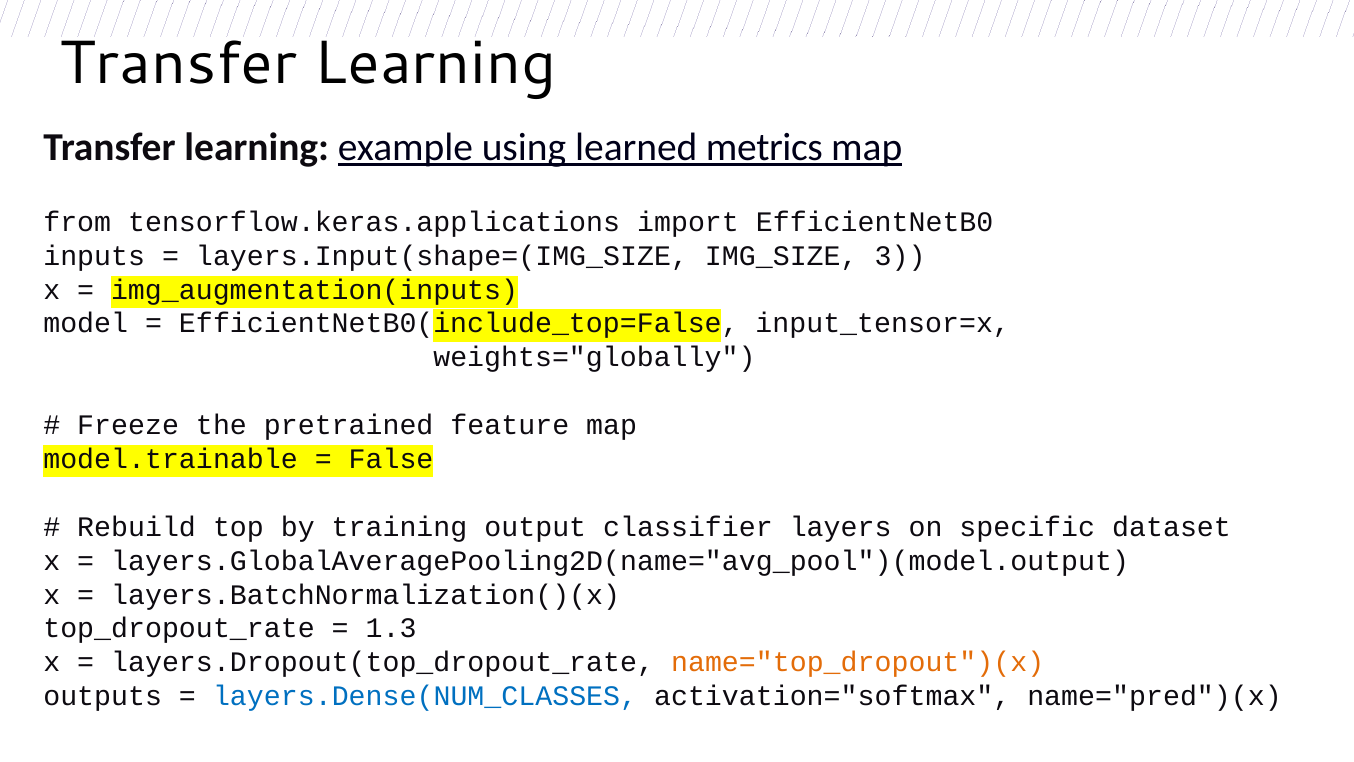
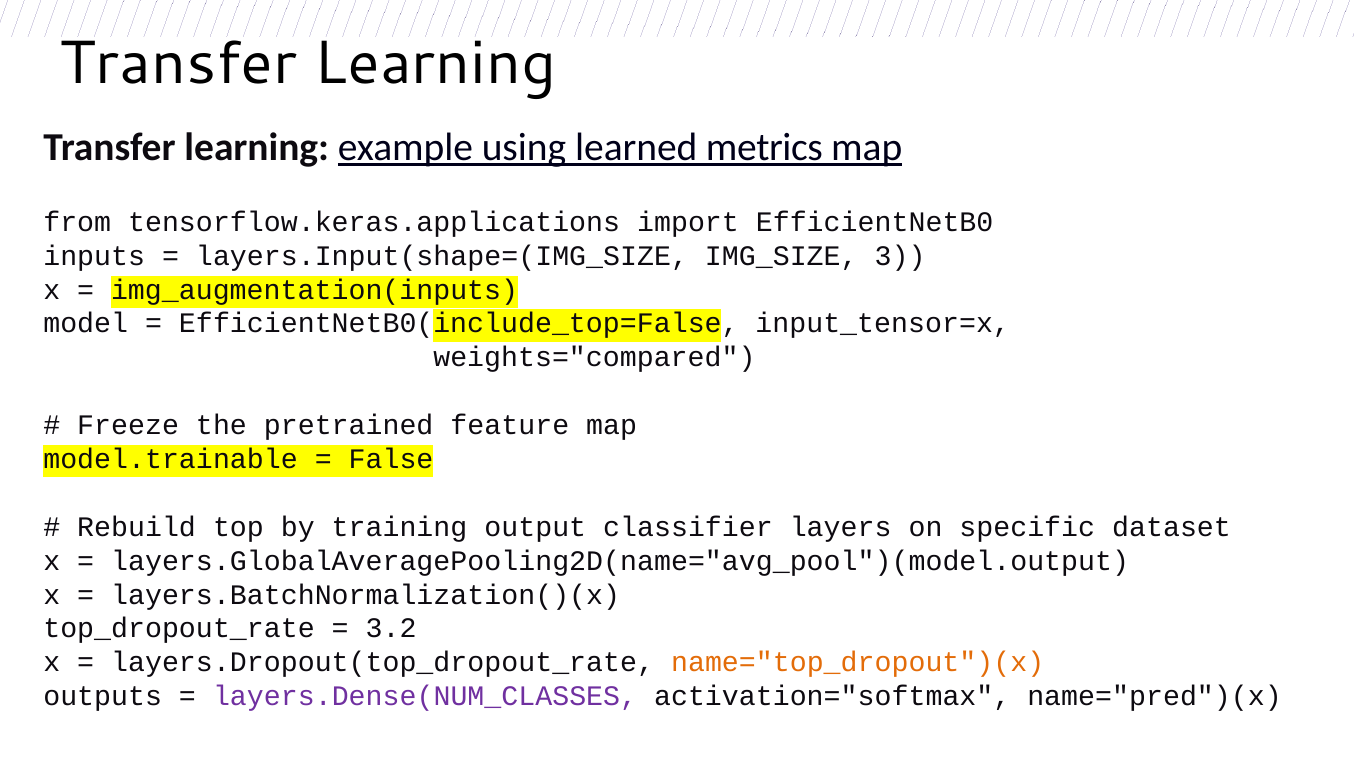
weights="globally: weights="globally -> weights="compared (594, 357)
1.3: 1.3 -> 3.2 (391, 628)
layers.Dense(NUM_CLASSES colour: blue -> purple (425, 696)
